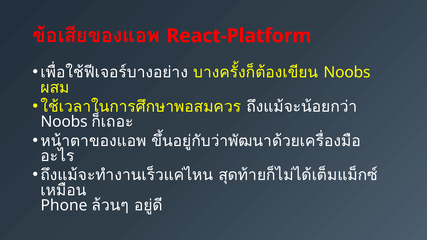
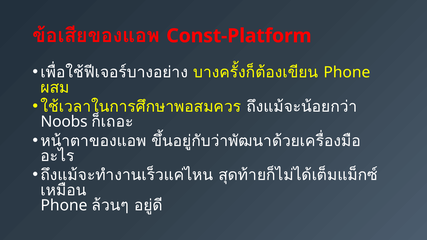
React-Platform: React-Platform -> Const-Platform (239, 36)
Noobs: Noobs -> Phone (347, 73)
